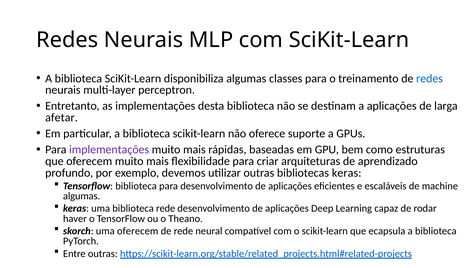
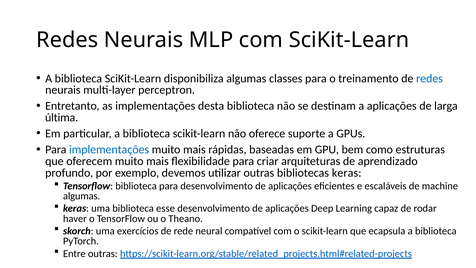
afetar: afetar -> última (62, 118)
implementações colour: purple -> blue (109, 150)
biblioteca rede: rede -> esse (166, 208)
uma oferecem: oferecem -> exercícios (138, 231)
